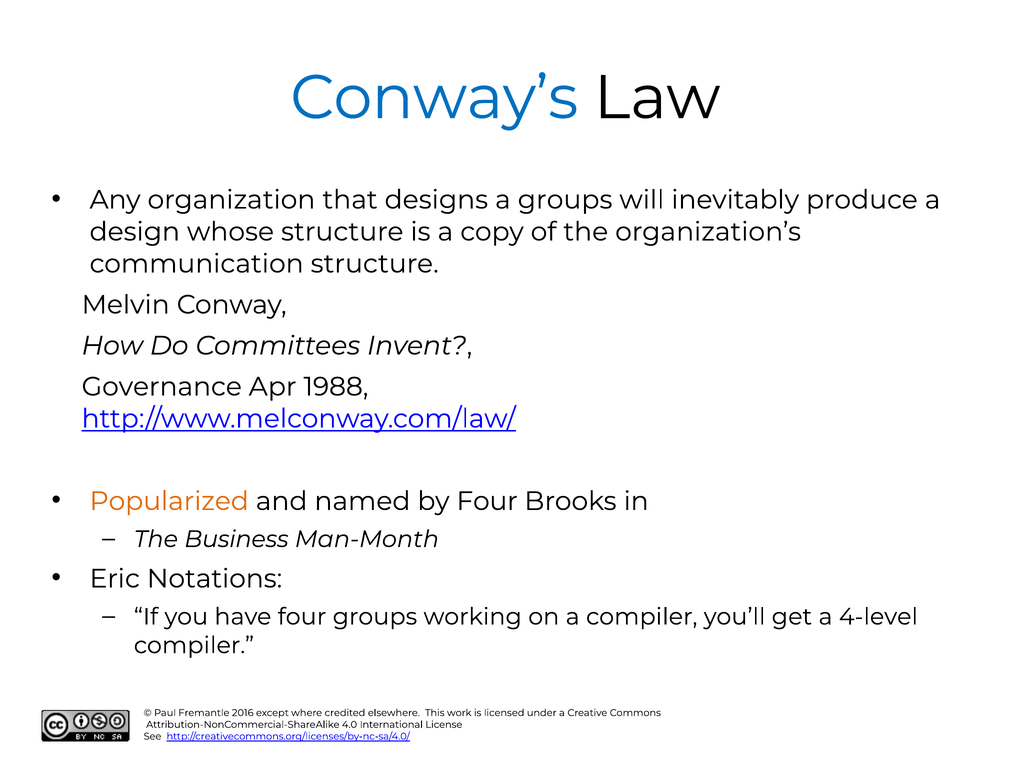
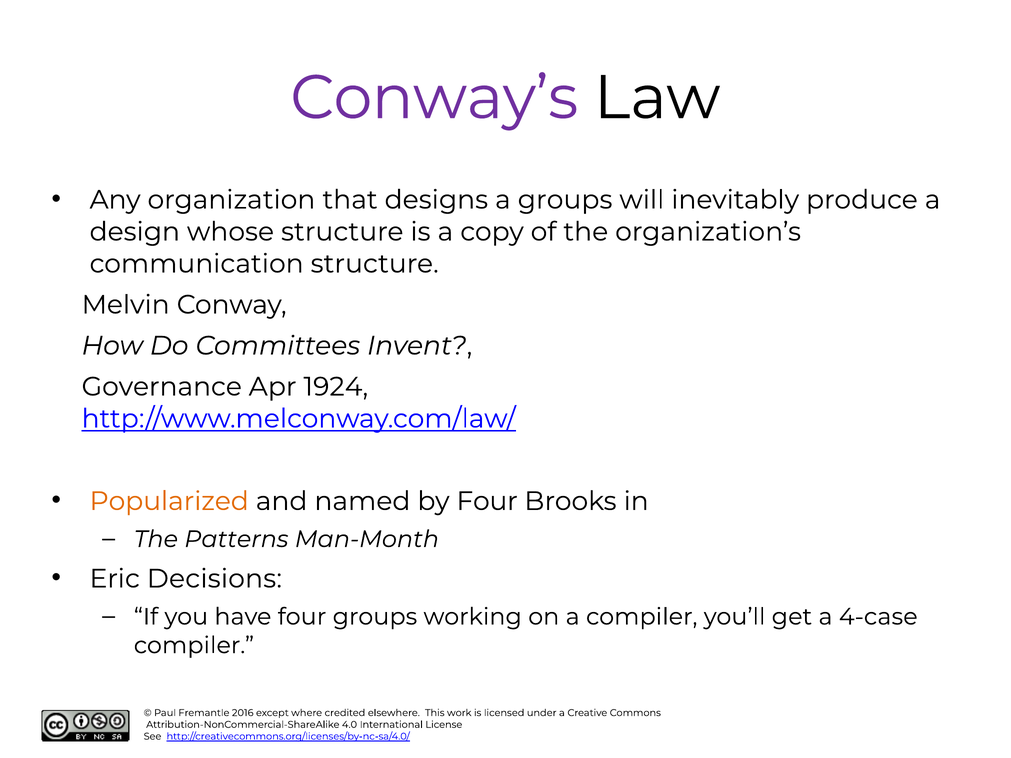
Conway’s colour: blue -> purple (434, 98)
1988: 1988 -> 1924 (336, 387)
Business: Business -> Patterns (236, 539)
Notations: Notations -> Decisions (214, 579)
4-level: 4-level -> 4-case (878, 617)
